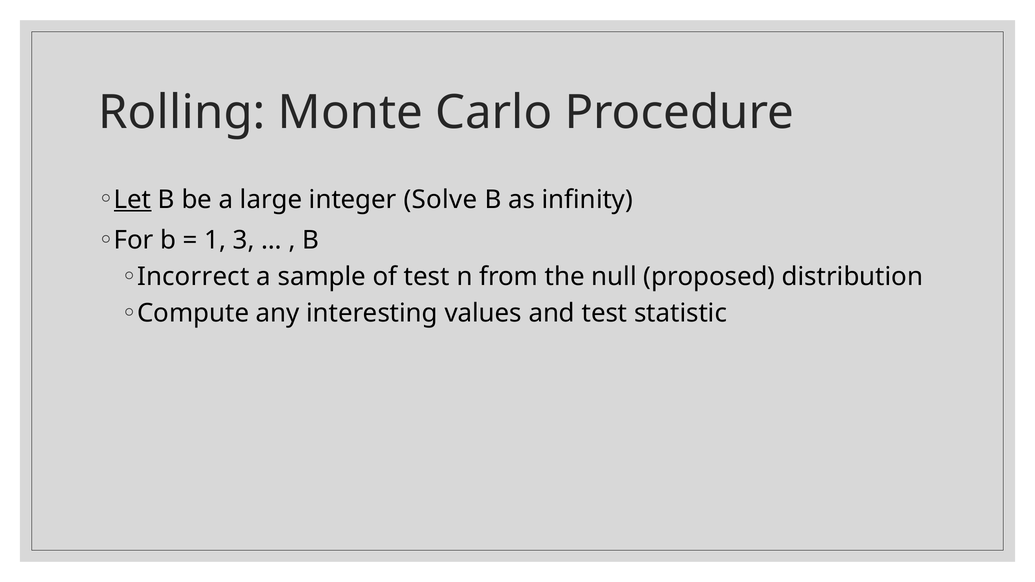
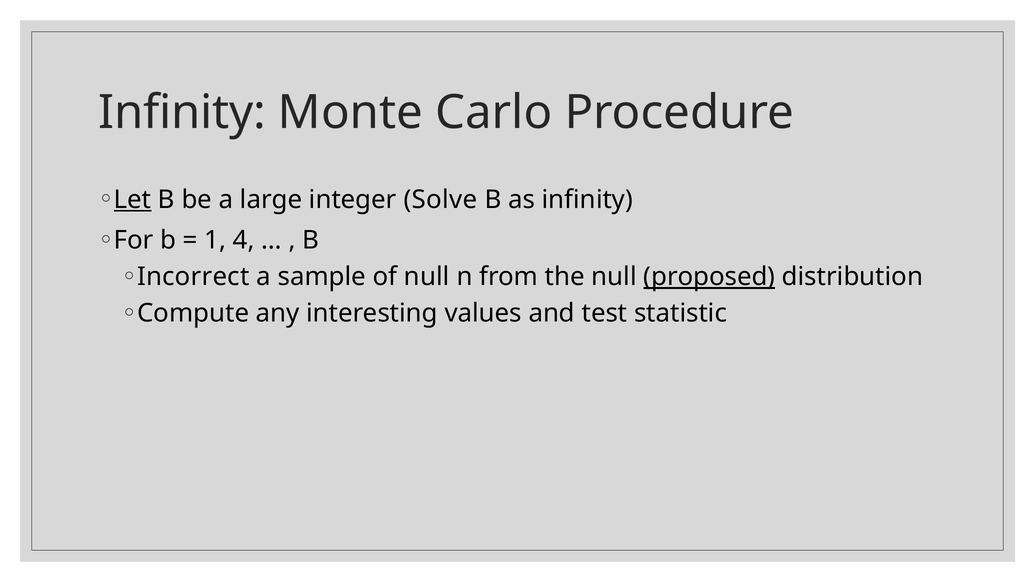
Rolling: Rolling -> Infinity (182, 112)
3: 3 -> 4 (244, 241)
of test: test -> null (427, 277)
proposed underline: none -> present (709, 277)
